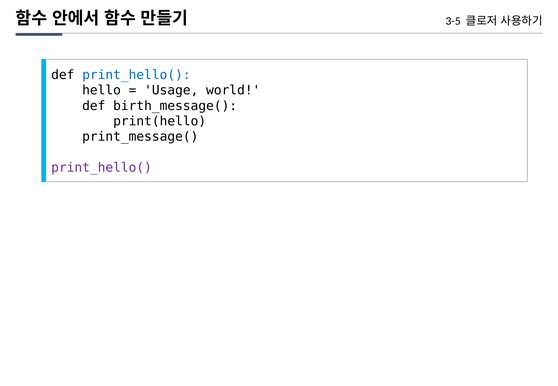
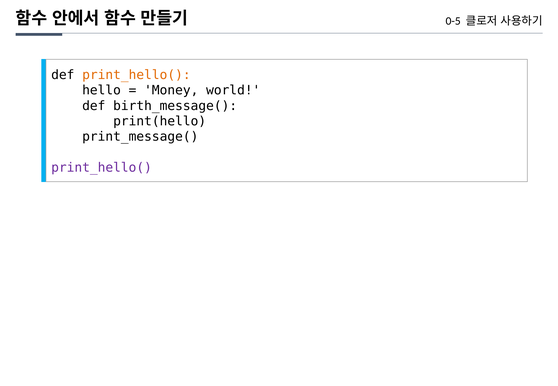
3-5: 3-5 -> 0-5 (453, 21)
print_hello( colour: blue -> orange (136, 75)
Usage: Usage -> Money (171, 90)
